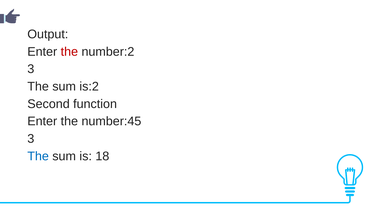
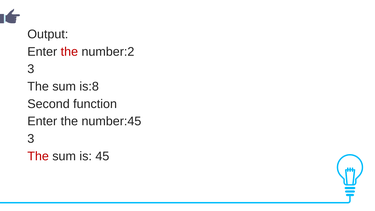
is:2: is:2 -> is:8 (89, 86)
The colour: blue -> red (38, 156)
18: 18 -> 45 (102, 156)
